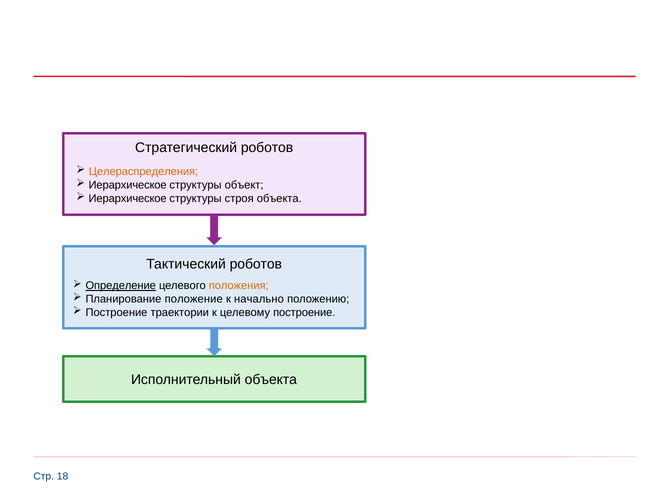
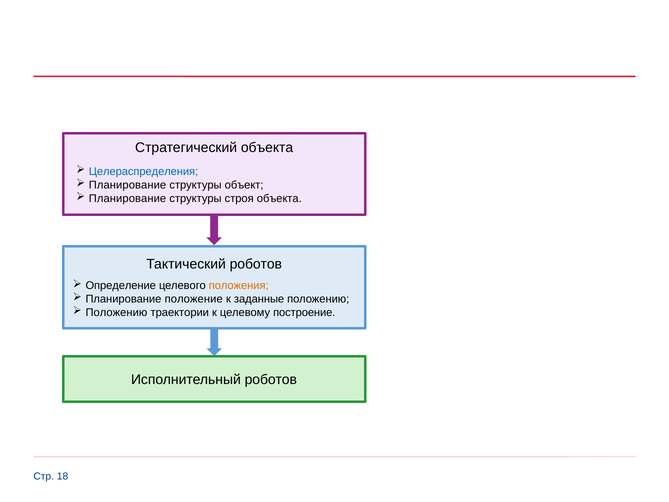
Стратегический роботов: роботов -> объекта (267, 148)
Целераспределения colour: orange -> blue (143, 171)
Иерархическое: Иерархическое -> Планирование (128, 185)
Иерархическое: Иерархическое -> Планирование (128, 198)
Определение underline: present -> none (121, 286)
начально: начально -> заданные (259, 299)
Построение: Построение -> Положению (116, 312)
Исполнительный объекта: объекта -> роботов (271, 380)
